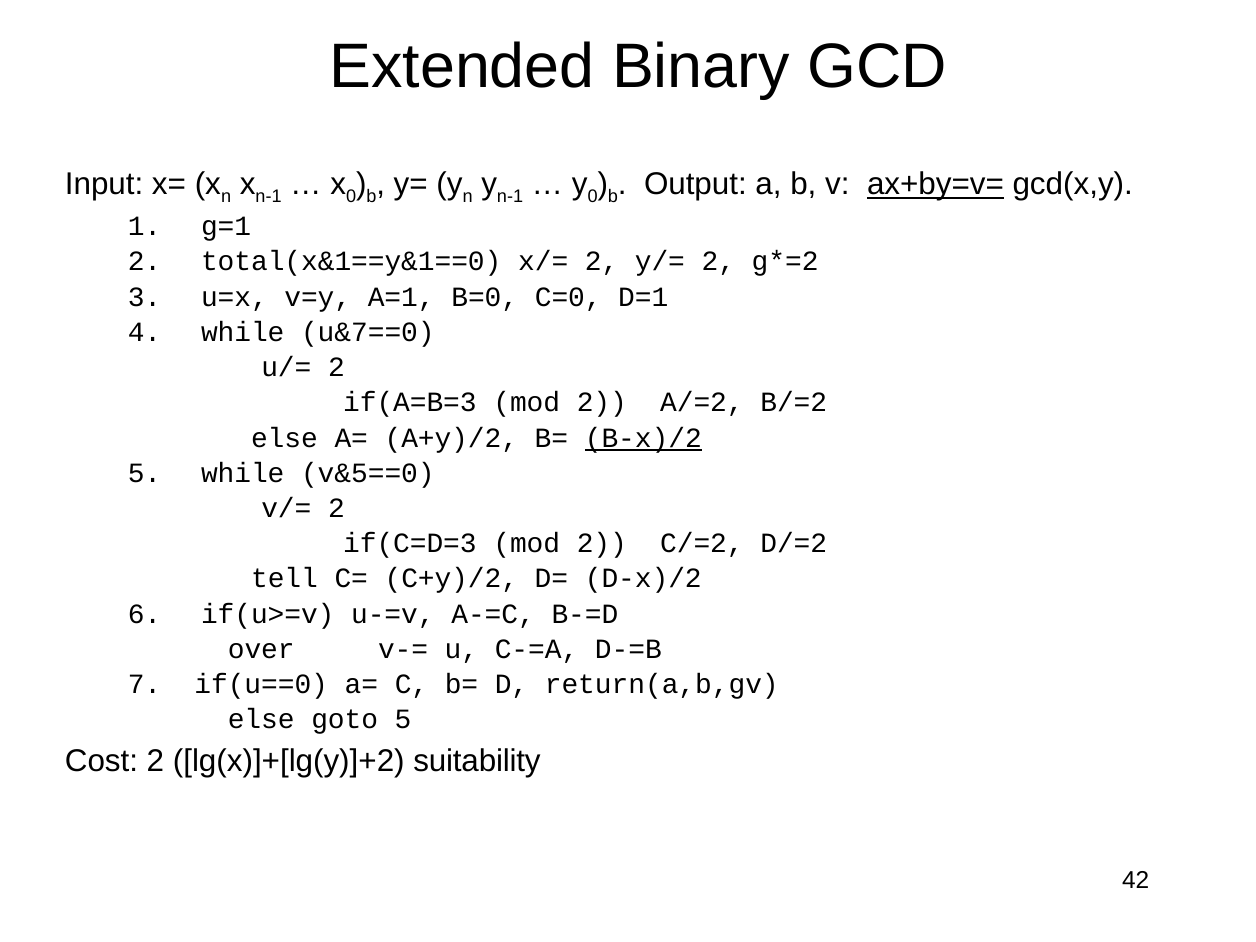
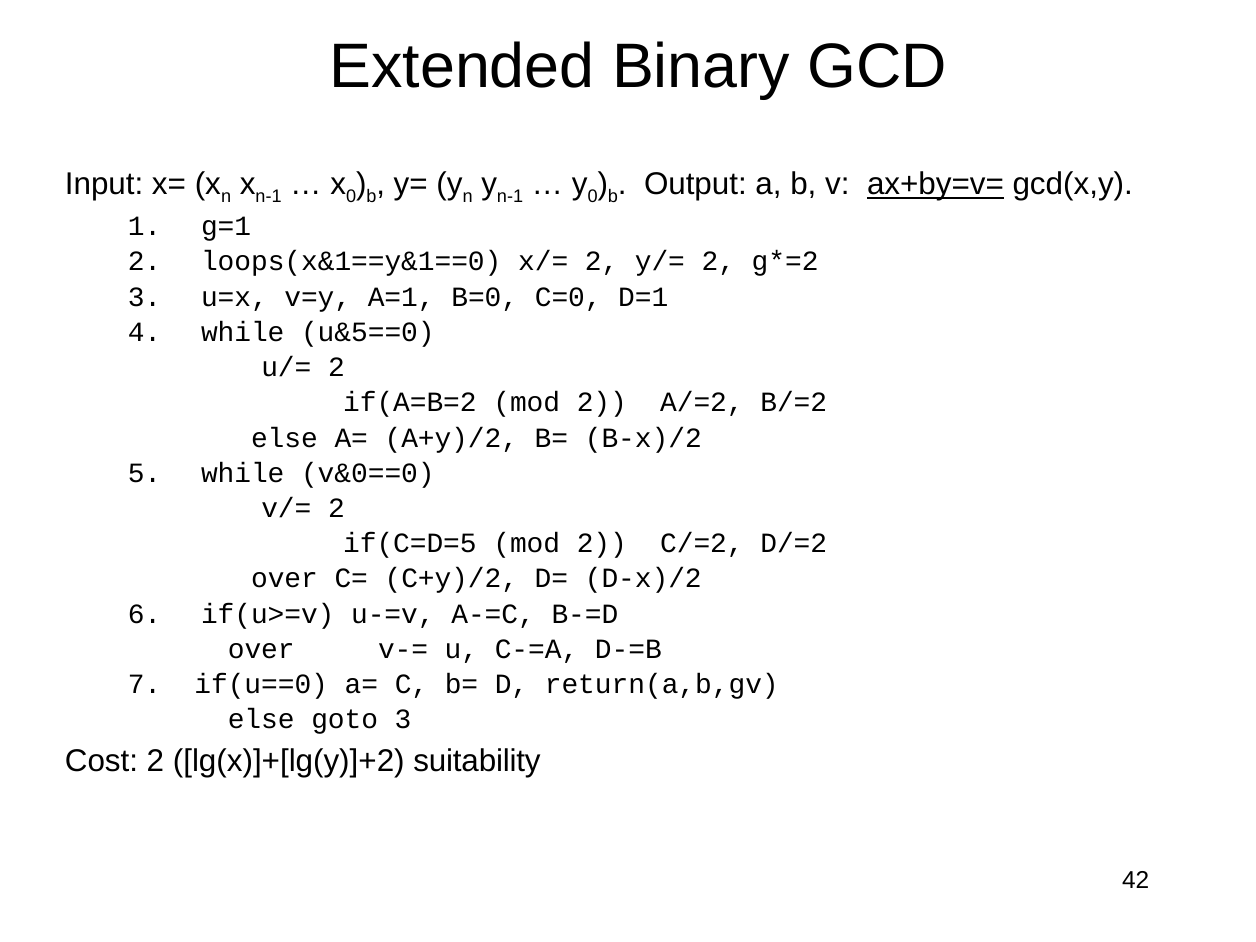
total(x&1==y&1==0: total(x&1==y&1==0 -> loops(x&1==y&1==0 (351, 262)
u&7==0: u&7==0 -> u&5==0 (368, 332)
if(A=B=3: if(A=B=3 -> if(A=B=2 (410, 403)
B-x)/2 underline: present -> none (643, 438)
v&5==0: v&5==0 -> v&0==0 (368, 473)
if(C=D=3: if(C=D=3 -> if(C=D=5 (410, 543)
tell: tell -> over (284, 579)
goto 5: 5 -> 3 (403, 719)
